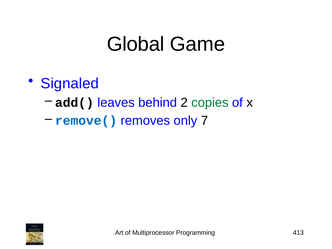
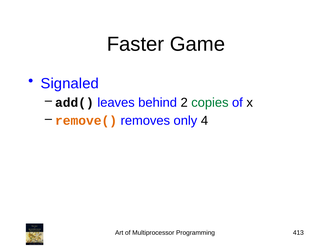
Global: Global -> Faster (135, 44)
remove( colour: blue -> orange (86, 121)
7: 7 -> 4 (204, 121)
